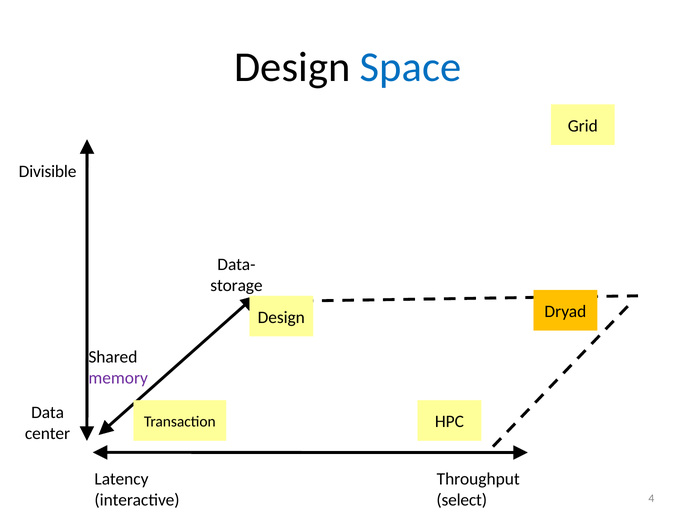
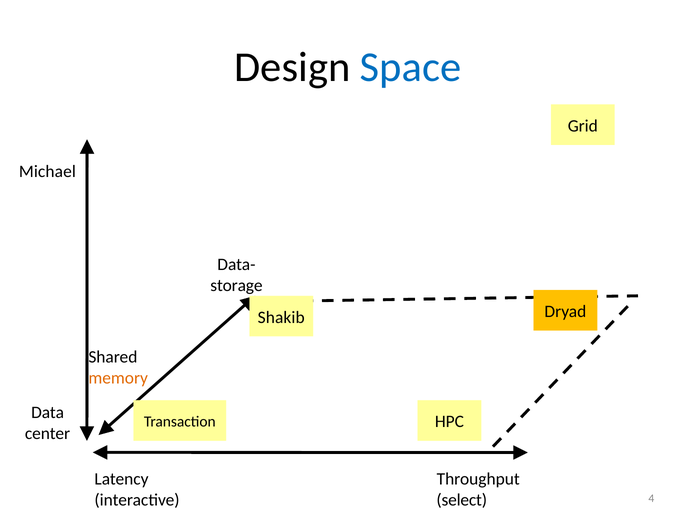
Divisible: Divisible -> Michael (47, 172)
Design: Design -> Shakib (281, 317)
memory colour: purple -> orange (118, 378)
